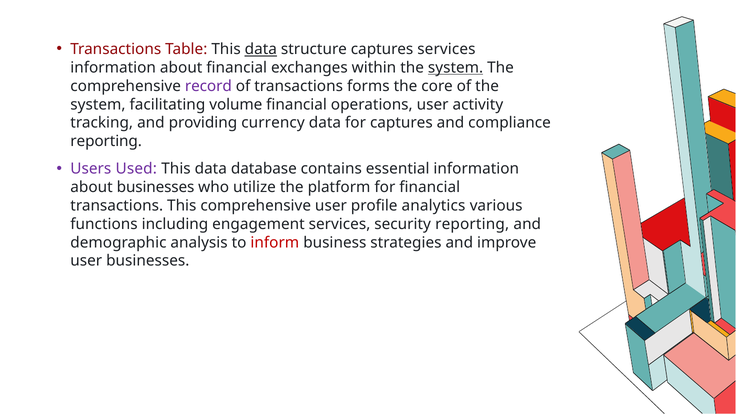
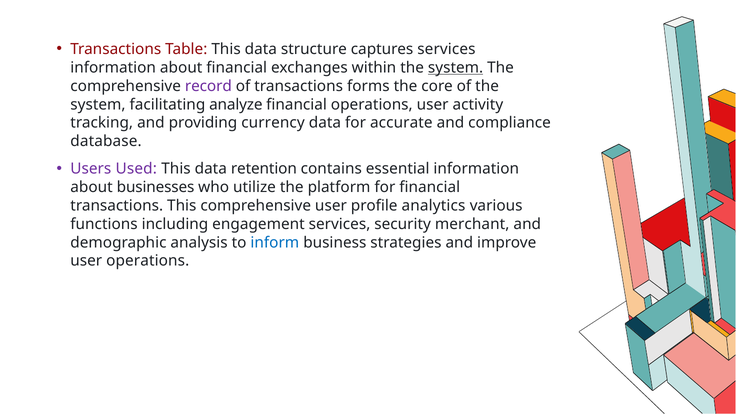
data underline: present -> none (261, 49)
volume: volume -> analyze (236, 104)
for captures: captures -> accurate (401, 123)
reporting: reporting -> database (106, 141)
database: database -> retention (264, 169)
security reporting: reporting -> merchant (472, 224)
inform colour: red -> blue (275, 243)
user businesses: businesses -> operations (148, 261)
